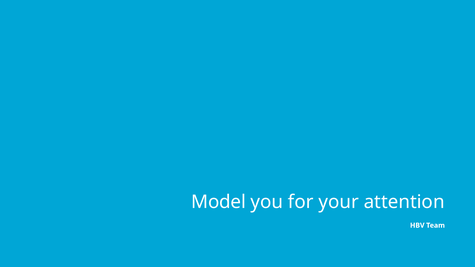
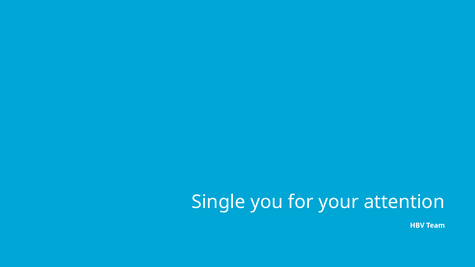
Model: Model -> Single (218, 202)
